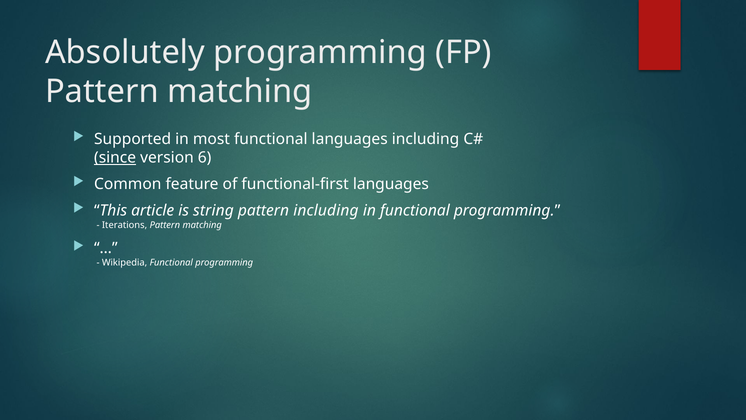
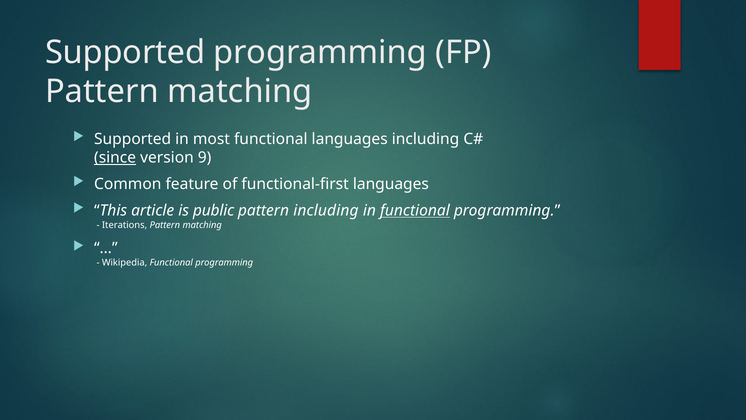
Absolutely: Absolutely -> Supported (125, 52)
6: 6 -> 9 (205, 157)
string: string -> public (214, 210)
functional underline: none -> present (415, 210)
